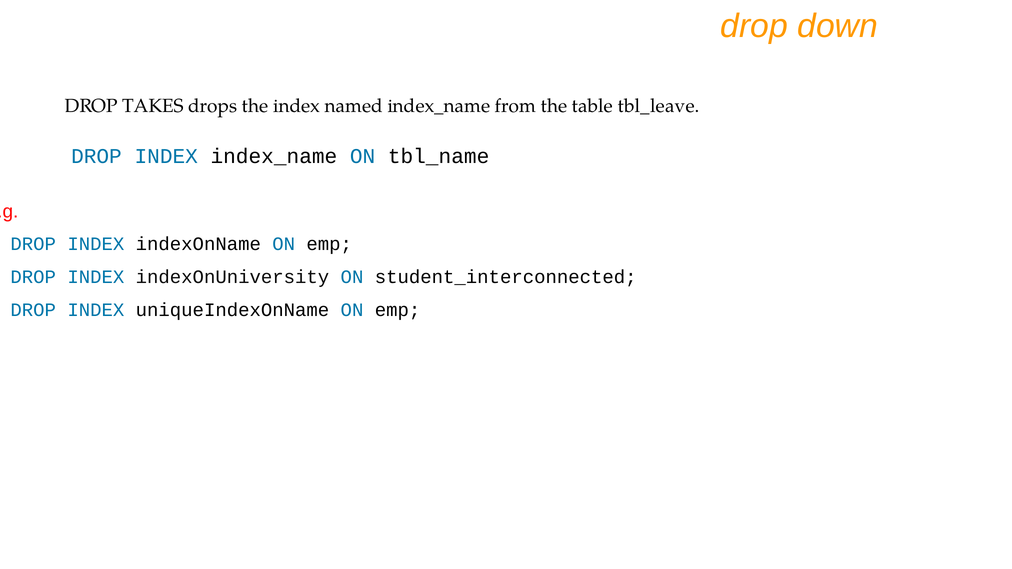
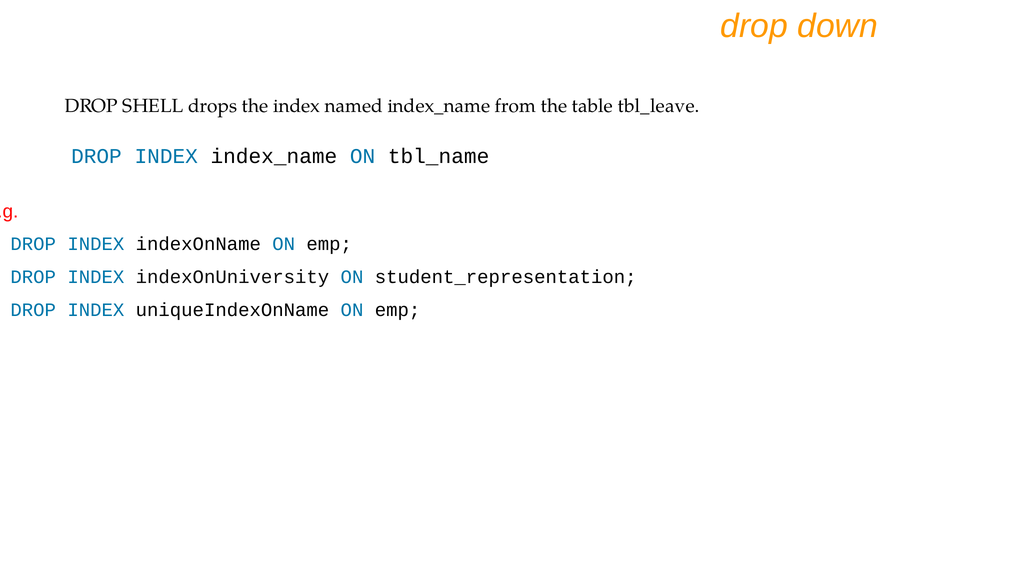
TAKES: TAKES -> SHELL (153, 106)
student_interconnected: student_interconnected -> student_representation (506, 277)
